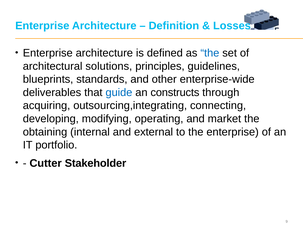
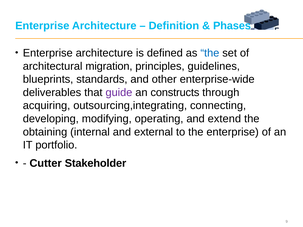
Losses: Losses -> Phases (232, 26)
solutions: solutions -> migration (109, 66)
guide colour: blue -> purple (119, 93)
market: market -> extend (224, 119)
